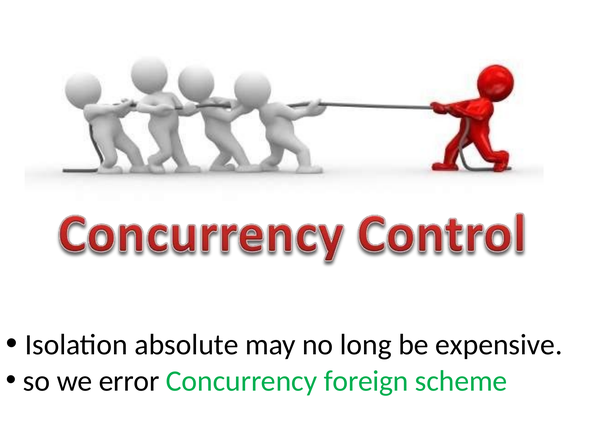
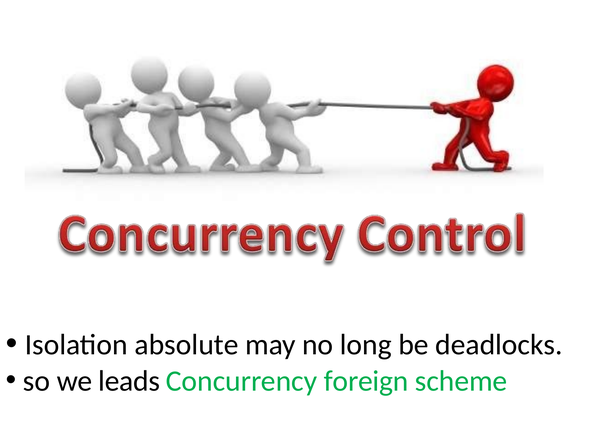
expensive: expensive -> deadlocks (499, 345)
error: error -> leads (129, 382)
